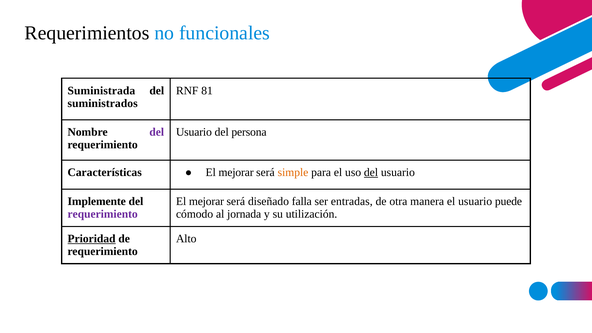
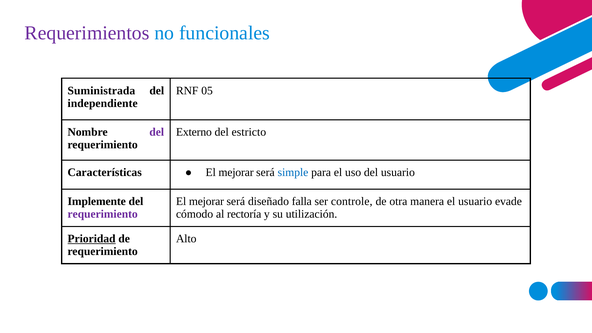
Requerimientos colour: black -> purple (87, 33)
81: 81 -> 05 (207, 91)
suministrados: suministrados -> independiente (103, 103)
Usuario: Usuario -> Externo (194, 132)
persona: persona -> estricto (249, 132)
simple colour: orange -> blue (293, 172)
del underline: present -> none (371, 172)
entradas: entradas -> controle (352, 201)
puede: puede -> evade (508, 201)
jornada: jornada -> rectoría (244, 214)
